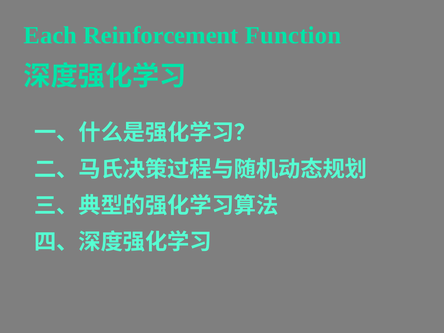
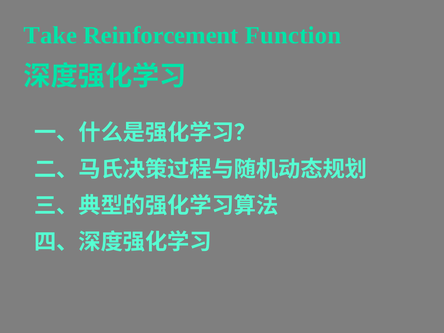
Each: Each -> Take (50, 35)
